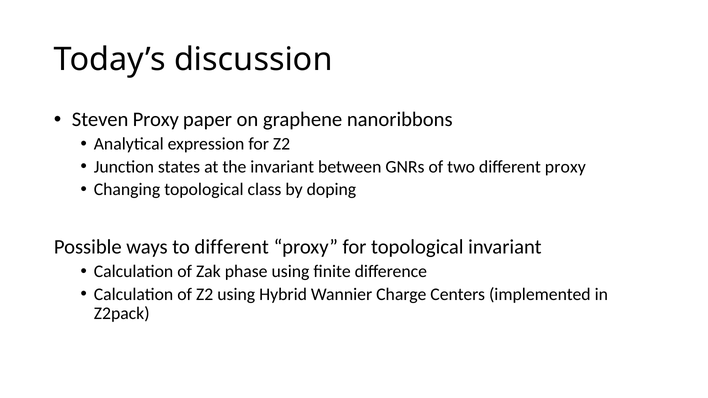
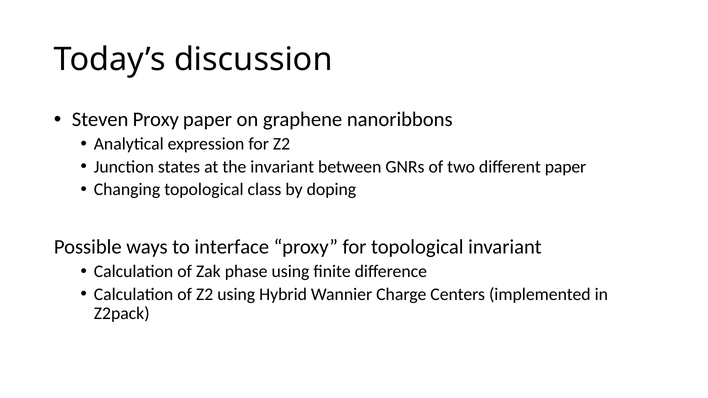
two different proxy: proxy -> paper (565, 167)
to different: different -> interface (232, 247)
